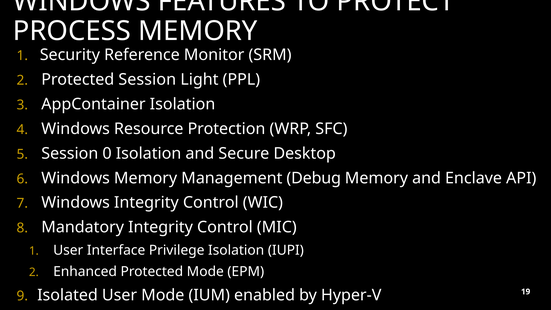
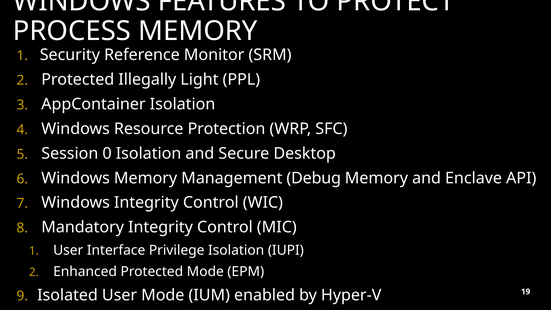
Protected Session: Session -> Illegally (147, 80)
